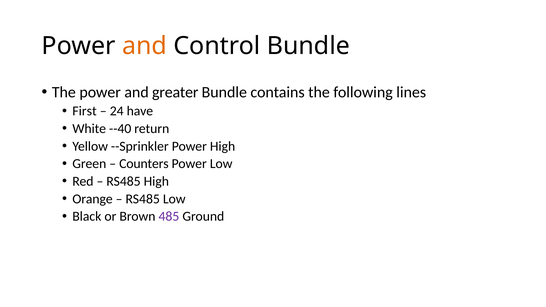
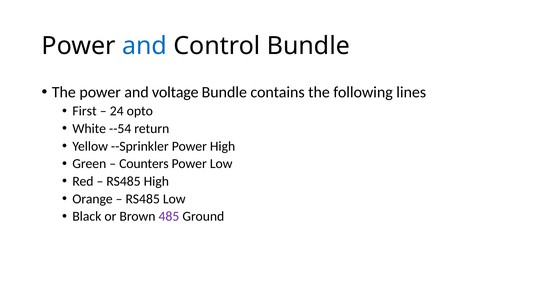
and colour: orange -> blue (144, 46)
greater: greater -> voltage (175, 92)
have: have -> opto (140, 111)
--40: --40 -> --54 (120, 129)
